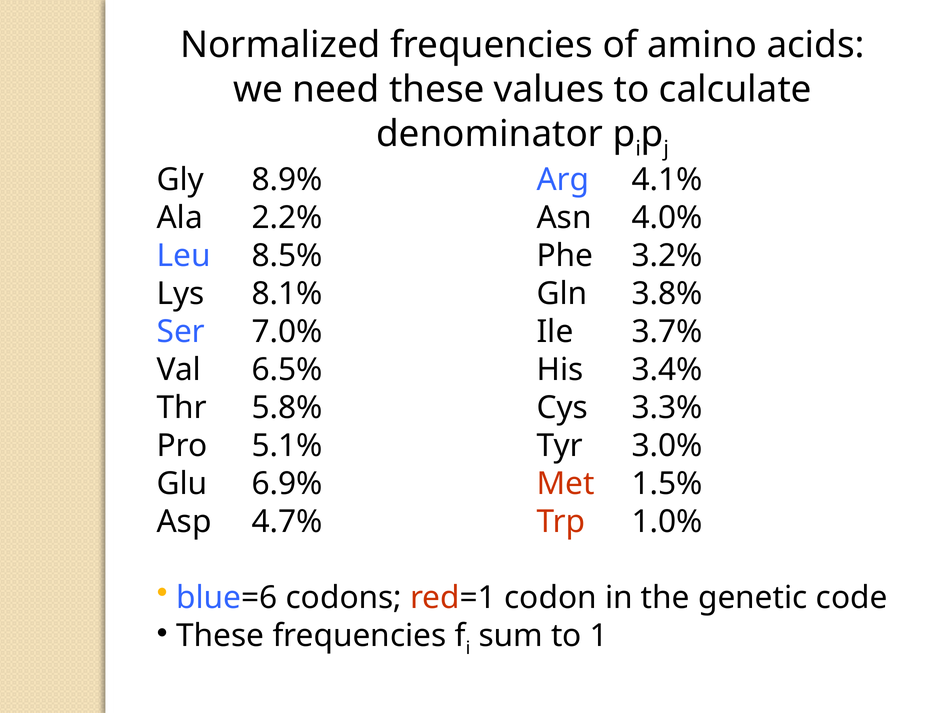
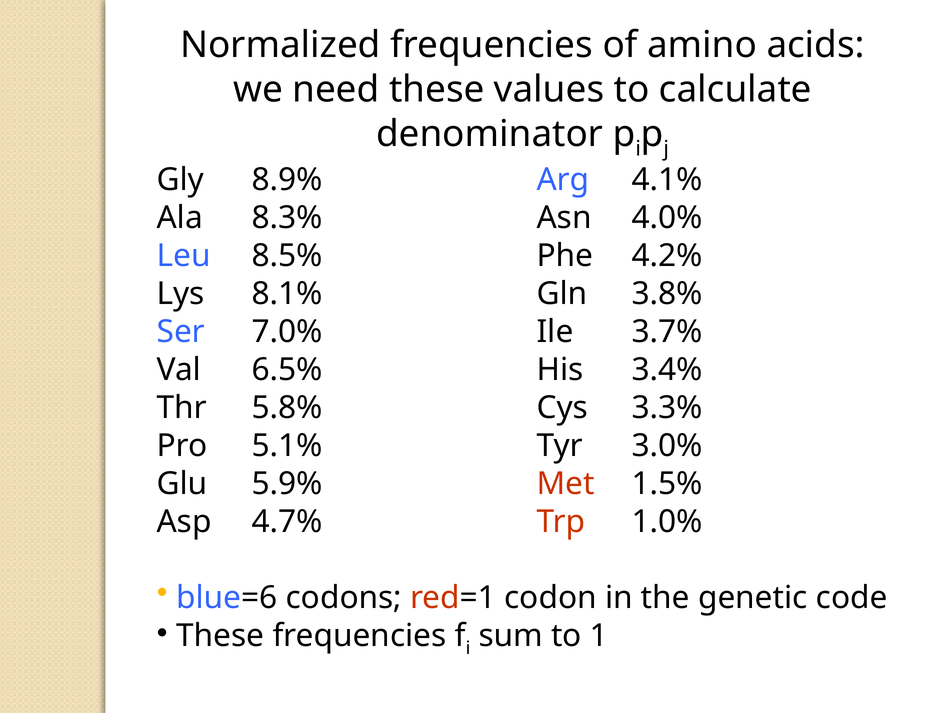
2.2%: 2.2% -> 8.3% (287, 218)
3.2%: 3.2% -> 4.2% (667, 256)
6.9%: 6.9% -> 5.9% (287, 484)
